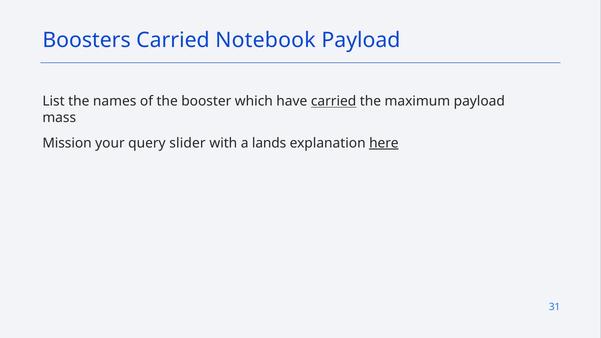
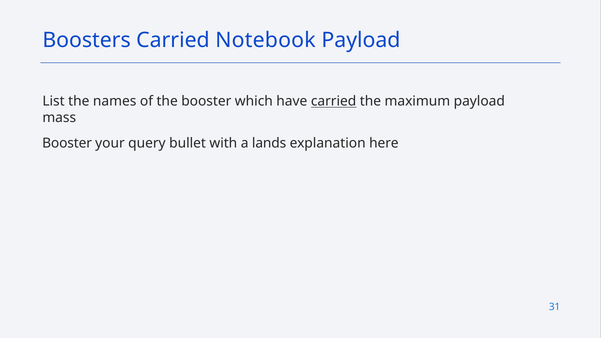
Mission: Mission -> Booster (67, 143)
slider: slider -> bullet (188, 143)
here underline: present -> none (384, 143)
